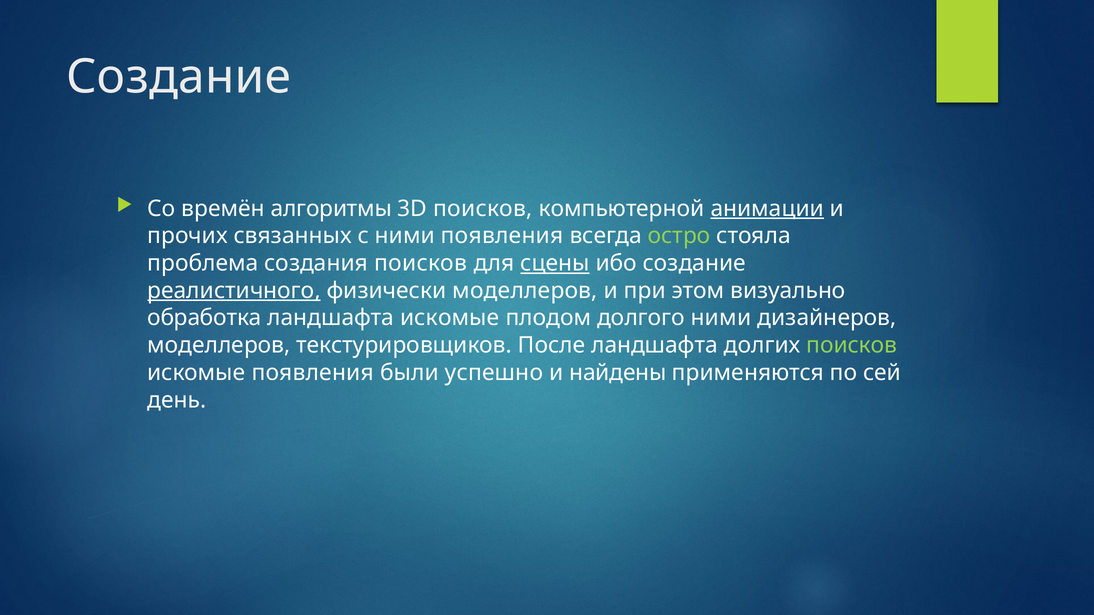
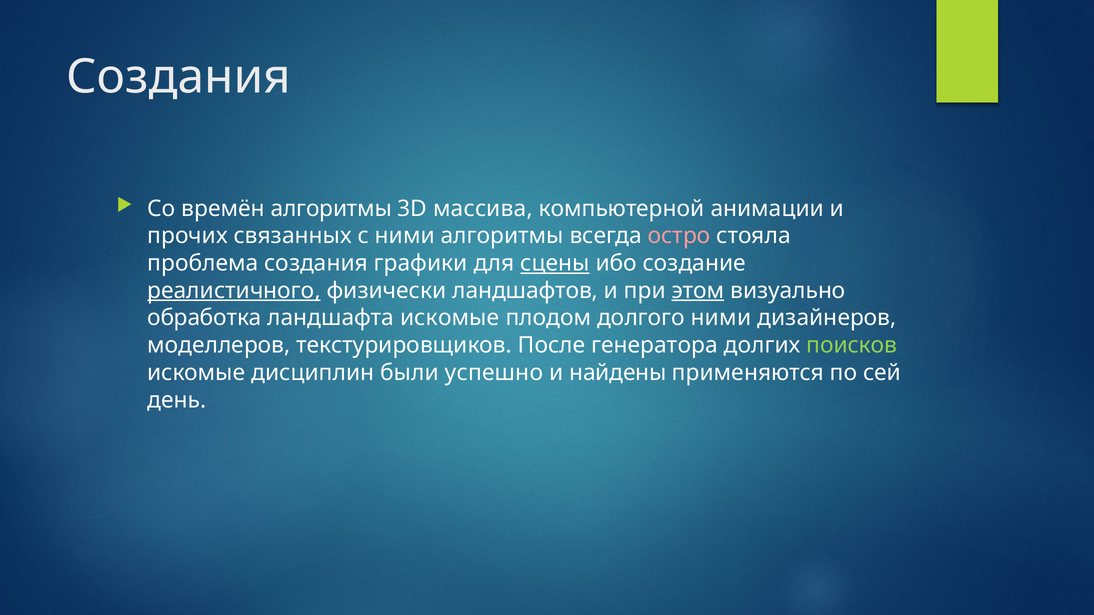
Создание: Создание -> Создания (179, 77)
3D поисков: поисков -> массива (483, 209)
анимации underline: present -> none (767, 209)
ними появления: появления -> алгоритмы (502, 236)
остро colour: light green -> pink (679, 236)
создания поисков: поисков -> графики (421, 263)
физически моделлеров: моделлеров -> ландшафтов (525, 291)
этом underline: none -> present (698, 291)
После ландшафта: ландшафта -> генератора (654, 346)
искомые появления: появления -> дисциплин (313, 373)
